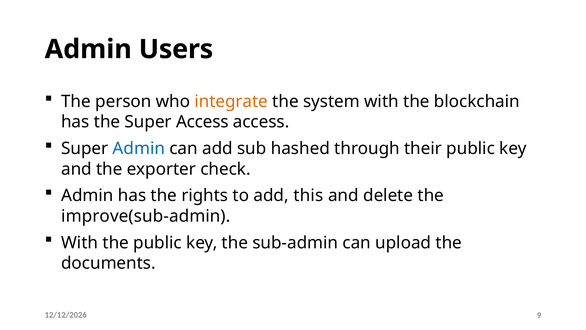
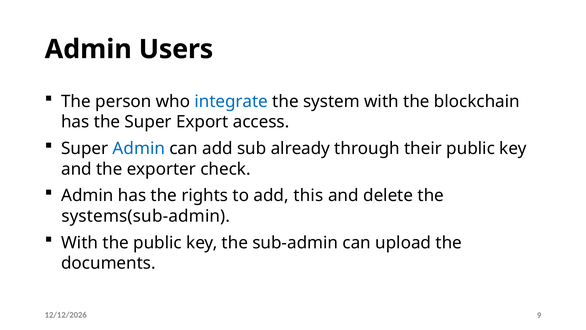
integrate colour: orange -> blue (231, 101)
Super Access: Access -> Export (202, 122)
hashed: hashed -> already (300, 148)
improve(sub-admin: improve(sub-admin -> systems(sub-admin (146, 216)
